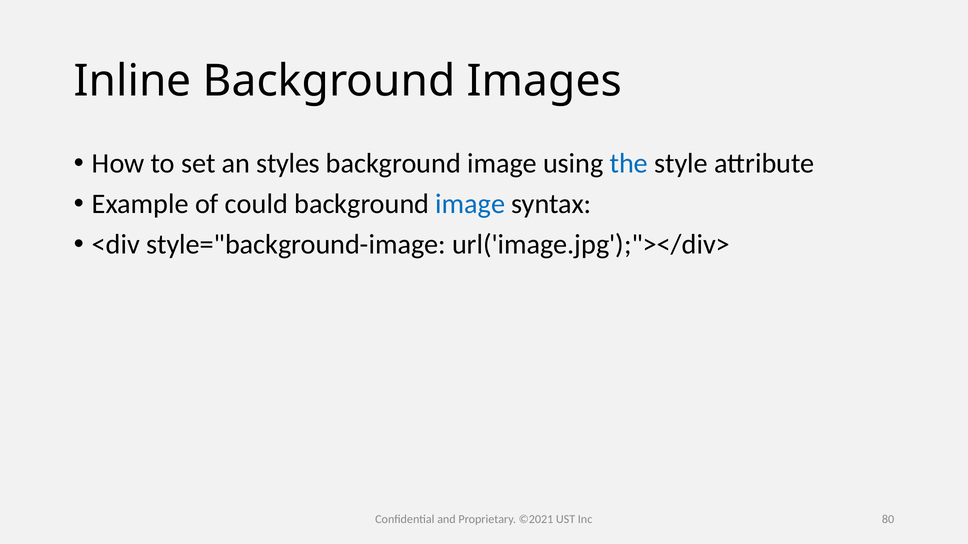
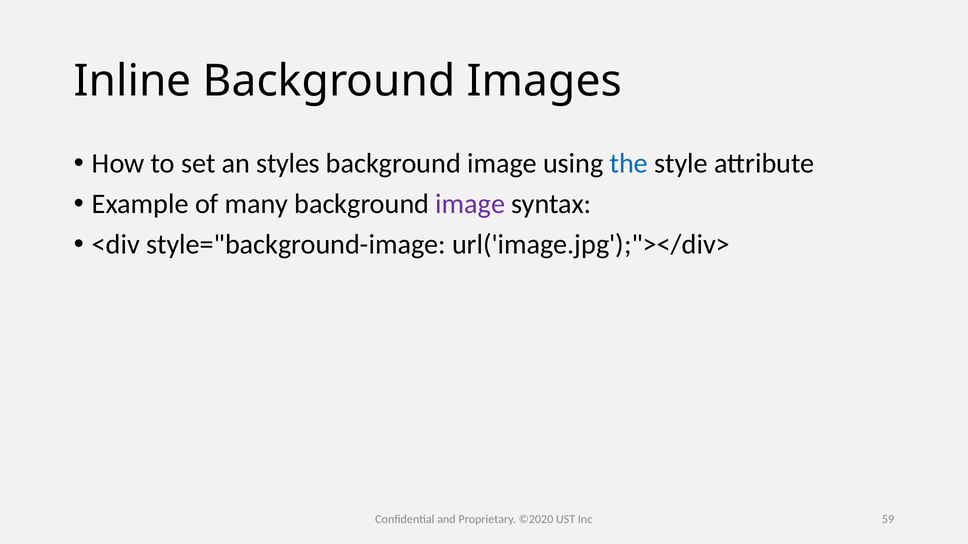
could: could -> many (256, 204)
image colour: blue -> purple (470, 204)
©2021: ©2021 -> ©2020 (536, 520)
80: 80 -> 59 (888, 520)
